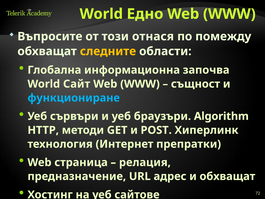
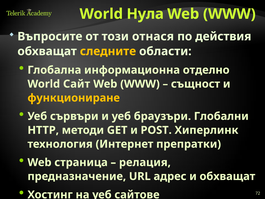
Едно: Едно -> Нула (145, 14)
помежду: помежду -> действия (223, 36)
започва: започва -> отделно (206, 70)
функциониране colour: light blue -> yellow (74, 98)
Algorithm: Algorithm -> Глобални (221, 116)
